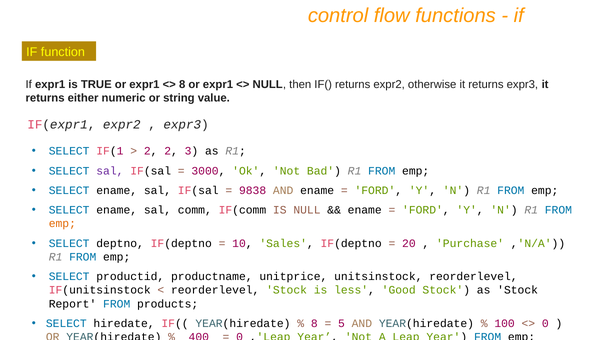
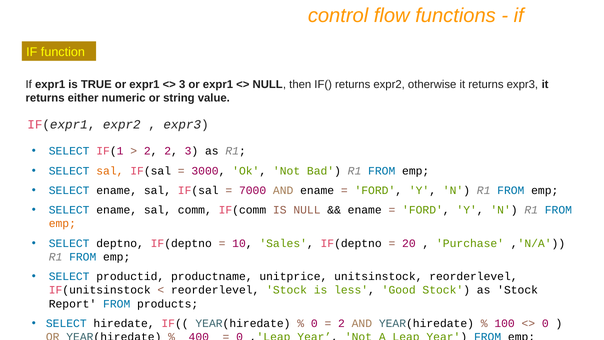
8: 8 -> 3 (182, 84)
sal colour: purple -> orange (110, 171)
9838: 9838 -> 7000 (253, 190)
8: 8 -> 0 (314, 323)
5: 5 -> 2 (342, 323)
